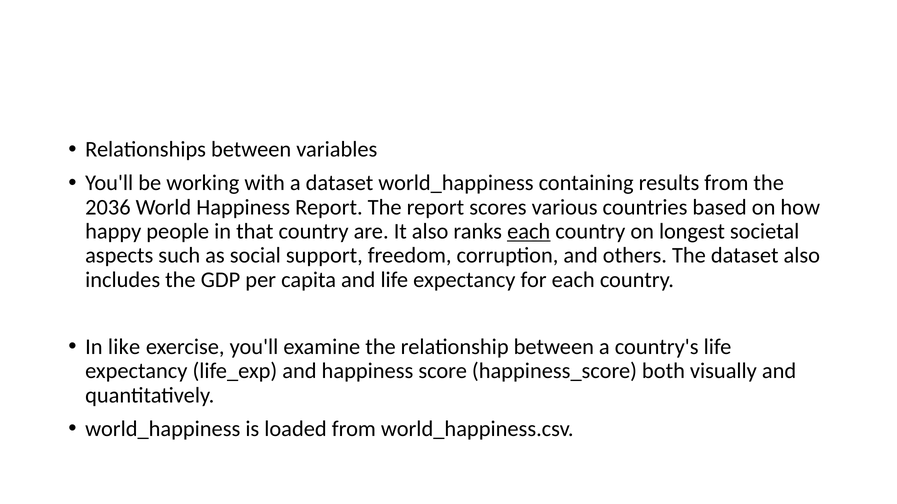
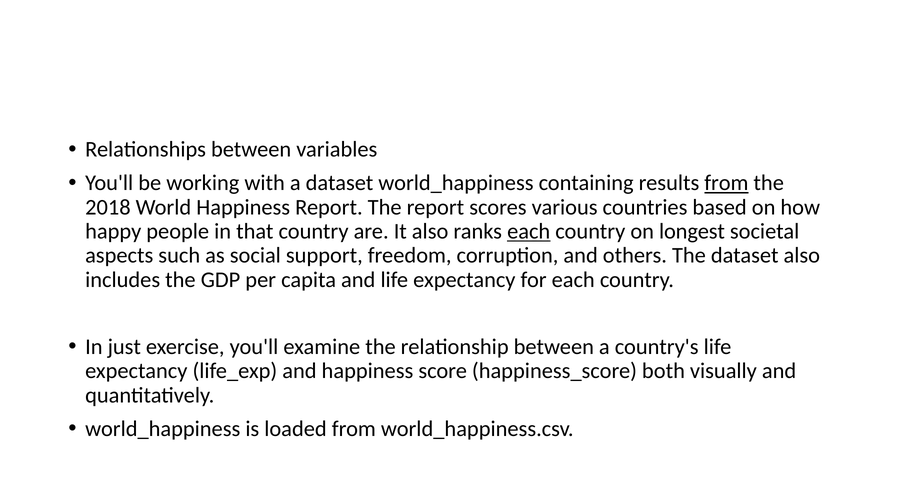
from underline: none -> present (726, 183)
2036: 2036 -> 2018 (108, 207)
like: like -> just (124, 347)
